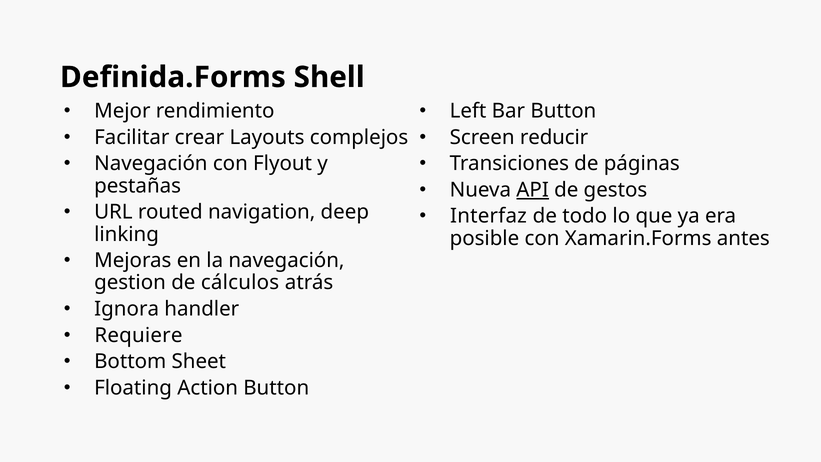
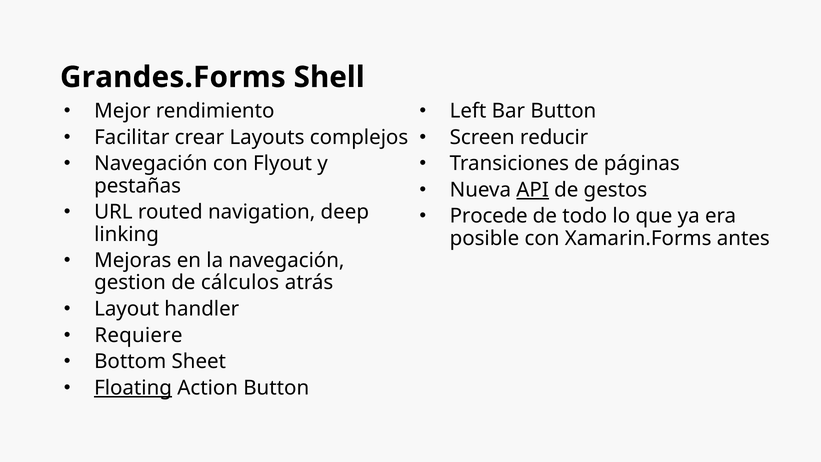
Definida.Forms: Definida.Forms -> Grandes.Forms (173, 77)
Interfaz: Interfaz -> Procede (489, 216)
Ignora: Ignora -> Layout (127, 309)
Floating underline: none -> present (133, 388)
